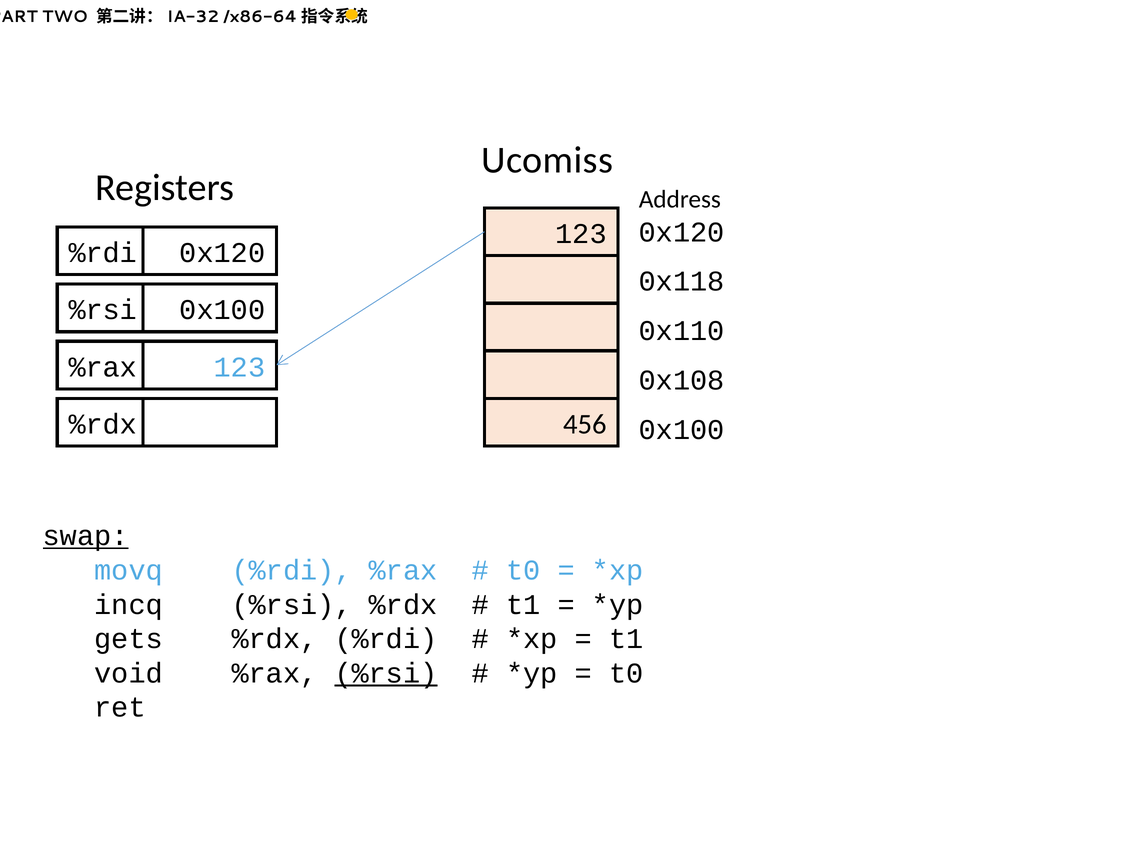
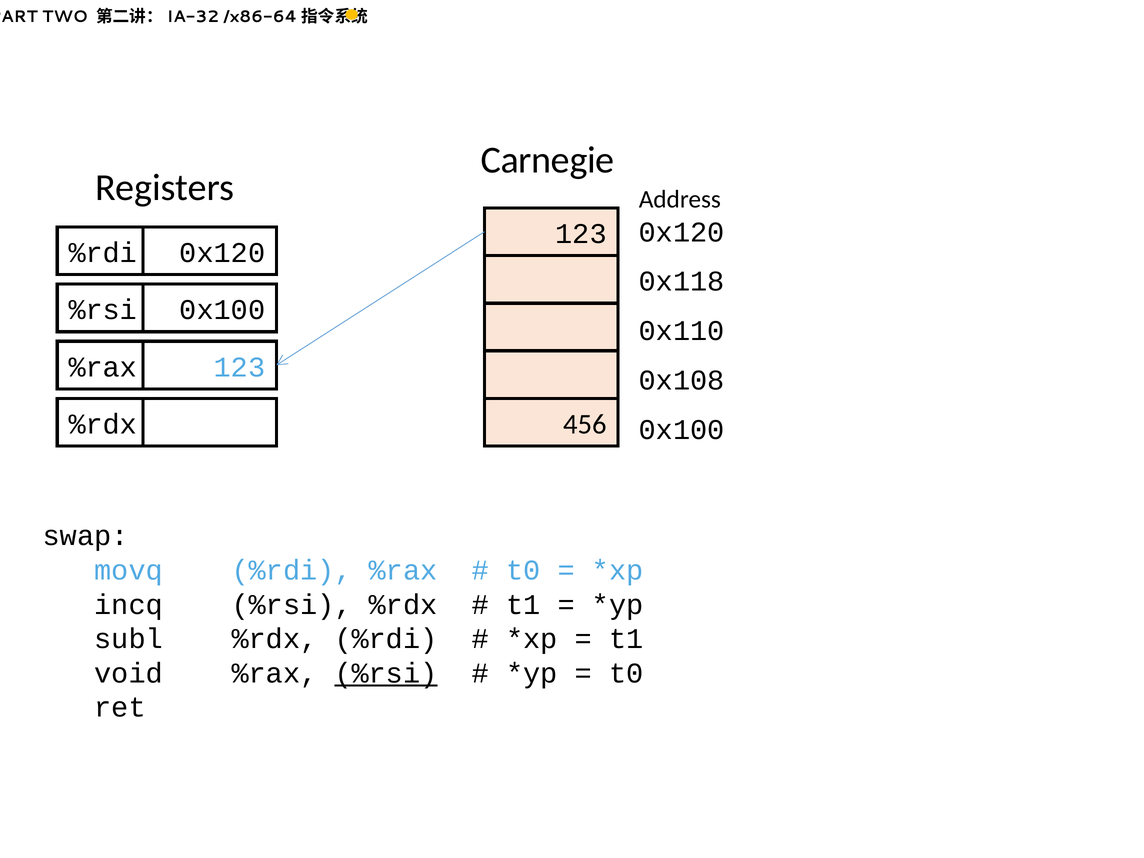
Ucomiss: Ucomiss -> Carnegie (548, 160)
swap underline: present -> none (86, 536)
gets: gets -> subl (129, 639)
